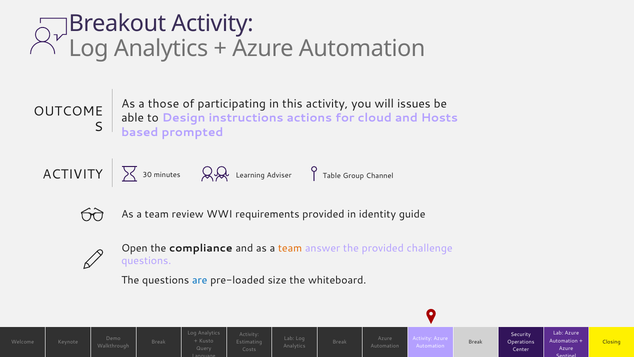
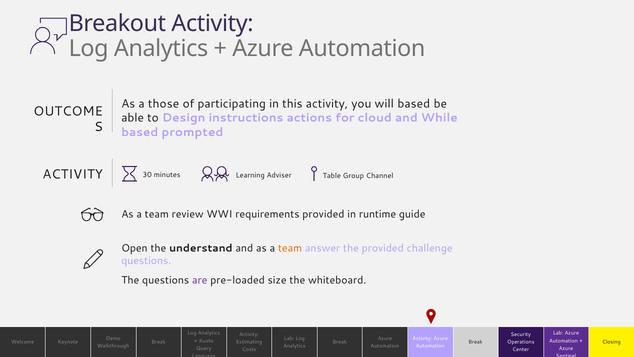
will issues: issues -> based (414, 104)
Hosts: Hosts -> While (439, 118)
identity: identity -> runtime (378, 214)
compliance: compliance -> understand (201, 248)
are colour: blue -> purple (200, 280)
